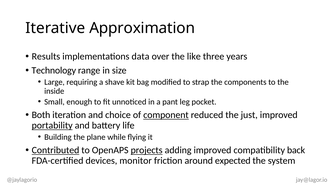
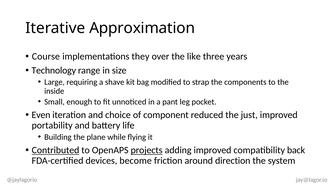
Results: Results -> Course (46, 56)
data: data -> they (141, 56)
Both: Both -> Even (41, 115)
component underline: present -> none (166, 115)
portability underline: present -> none (52, 125)
monitor: monitor -> become (136, 161)
expected: expected -> direction (233, 161)
